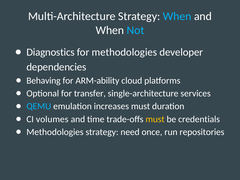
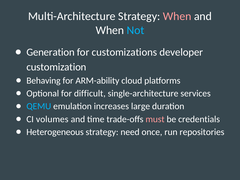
When colour: light blue -> pink (177, 16)
Diagnostics: Diagnostics -> Generation (51, 52)
for methodologies: methodologies -> customizations (124, 52)
dependencies: dependencies -> customization (56, 67)
transfer: transfer -> difficult (90, 93)
increases must: must -> large (141, 106)
must colour: yellow -> pink (155, 119)
Methodologies: Methodologies -> Heterogeneous (55, 132)
